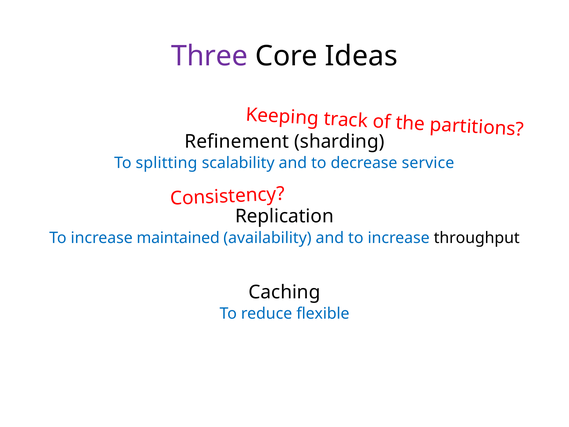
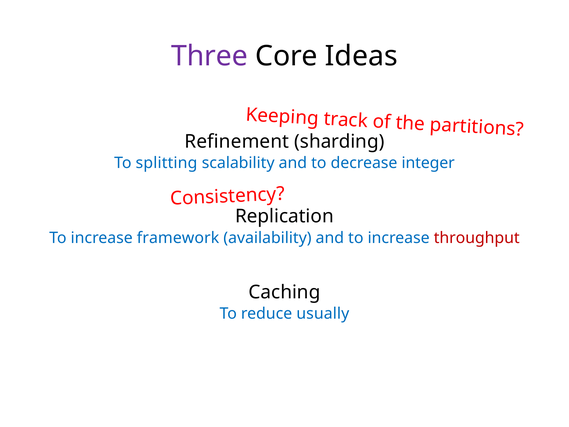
service: service -> integer (428, 163)
maintained: maintained -> framework (178, 238)
throughput colour: black -> red (477, 238)
flexible: flexible -> usually (323, 314)
